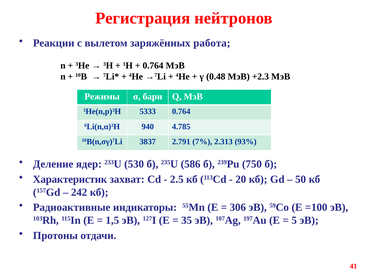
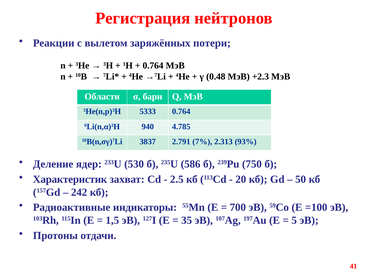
работа: работа -> потери (212, 43)
Режимы: Режимы -> Области (102, 96)
306: 306 -> 700 (238, 207)
